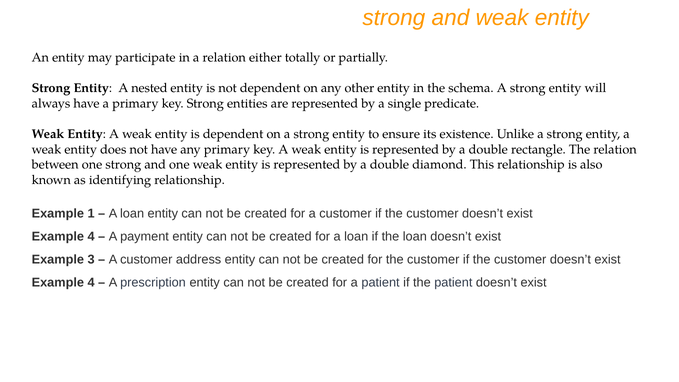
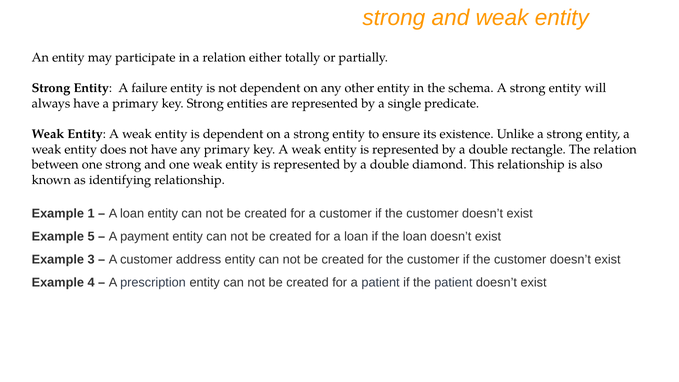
nested: nested -> failure (149, 88)
4: 4 -> 5 (91, 237)
